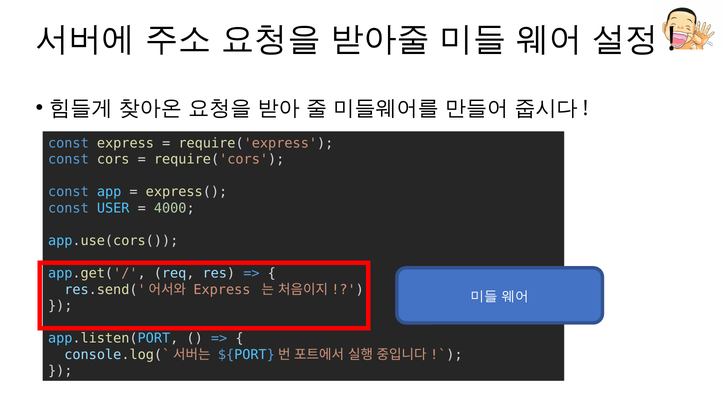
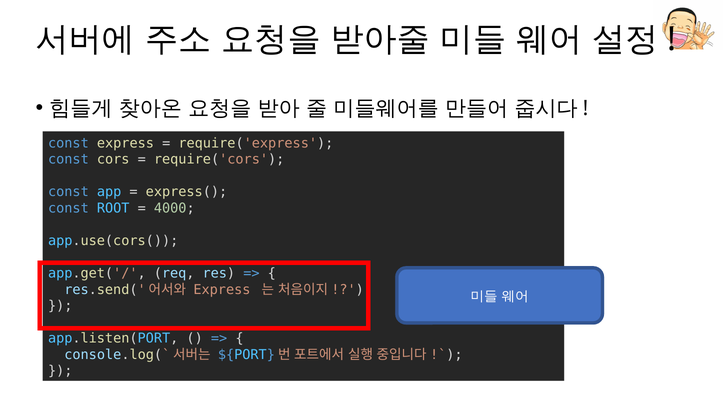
USER: USER -> ROOT (113, 208)
